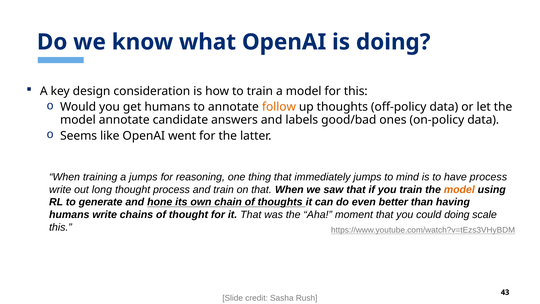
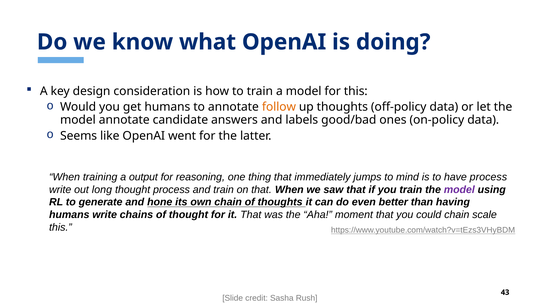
a jumps: jumps -> output (143, 177)
model colour: orange -> purple (459, 189)
could doing: doing -> chain (457, 215)
